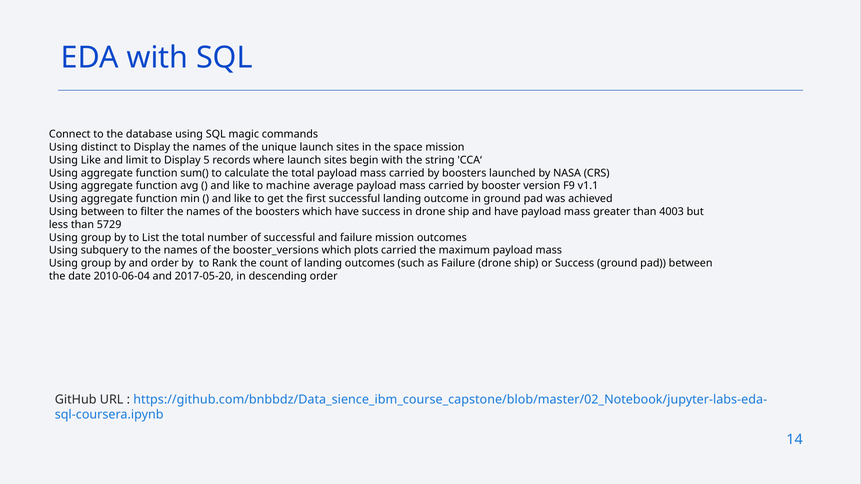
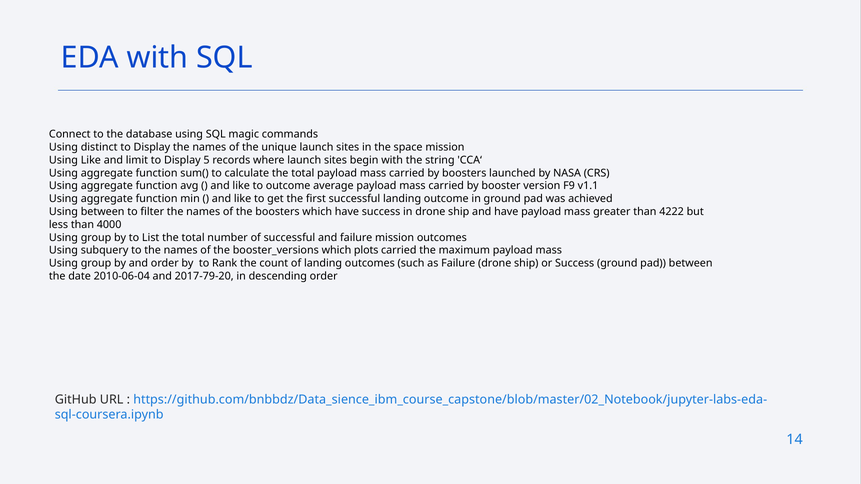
to machine: machine -> outcome (288, 186)
4003: 4003 -> 4222 (672, 212)
5729: 5729 -> 4000 (109, 225)
2017-05-20: 2017-05-20 -> 2017-79-20 (204, 276)
